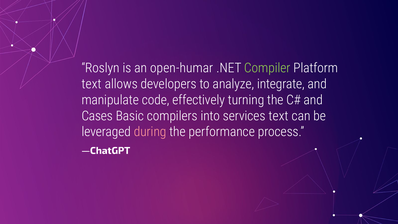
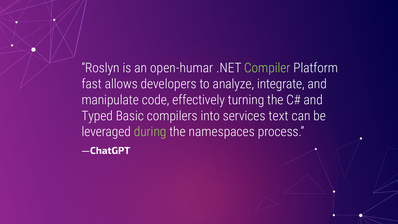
text: text -> fast (92, 84)
Cases: Cases -> Typed (97, 116)
during colour: pink -> light green (150, 132)
performance: performance -> namespaces (222, 132)
